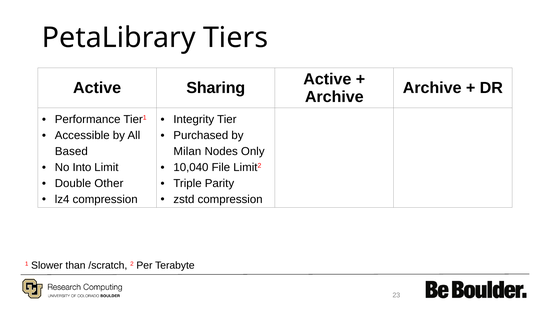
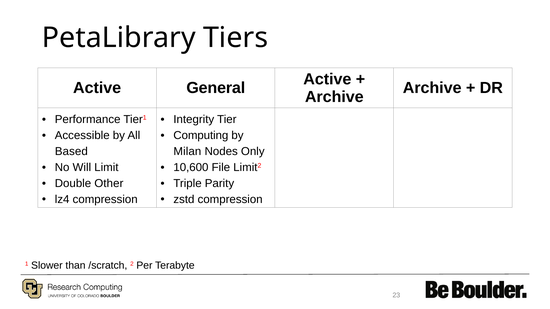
Sharing: Sharing -> General (216, 88)
Purchased: Purchased -> Computing (201, 136)
Into: Into -> Will (82, 168)
10,040: 10,040 -> 10,600 (191, 168)
